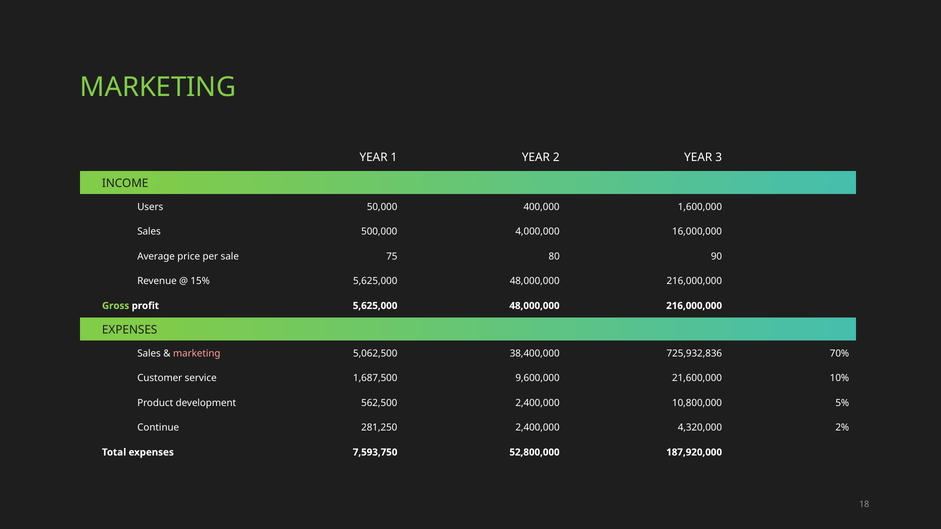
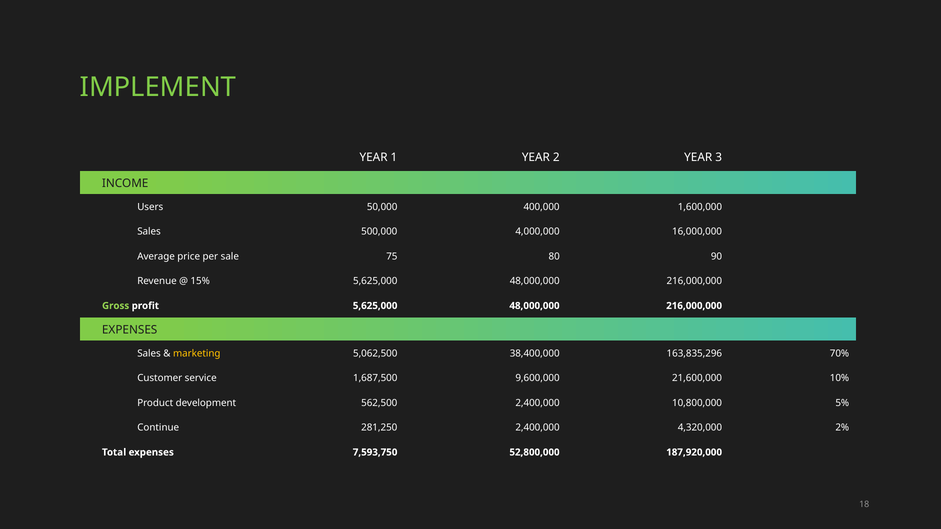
MARKETING: MARKETING -> IMPLEMENT (158, 87)
marketing colour: pink -> yellow (197, 354)
725,932,836: 725,932,836 -> 163,835,296 (694, 354)
